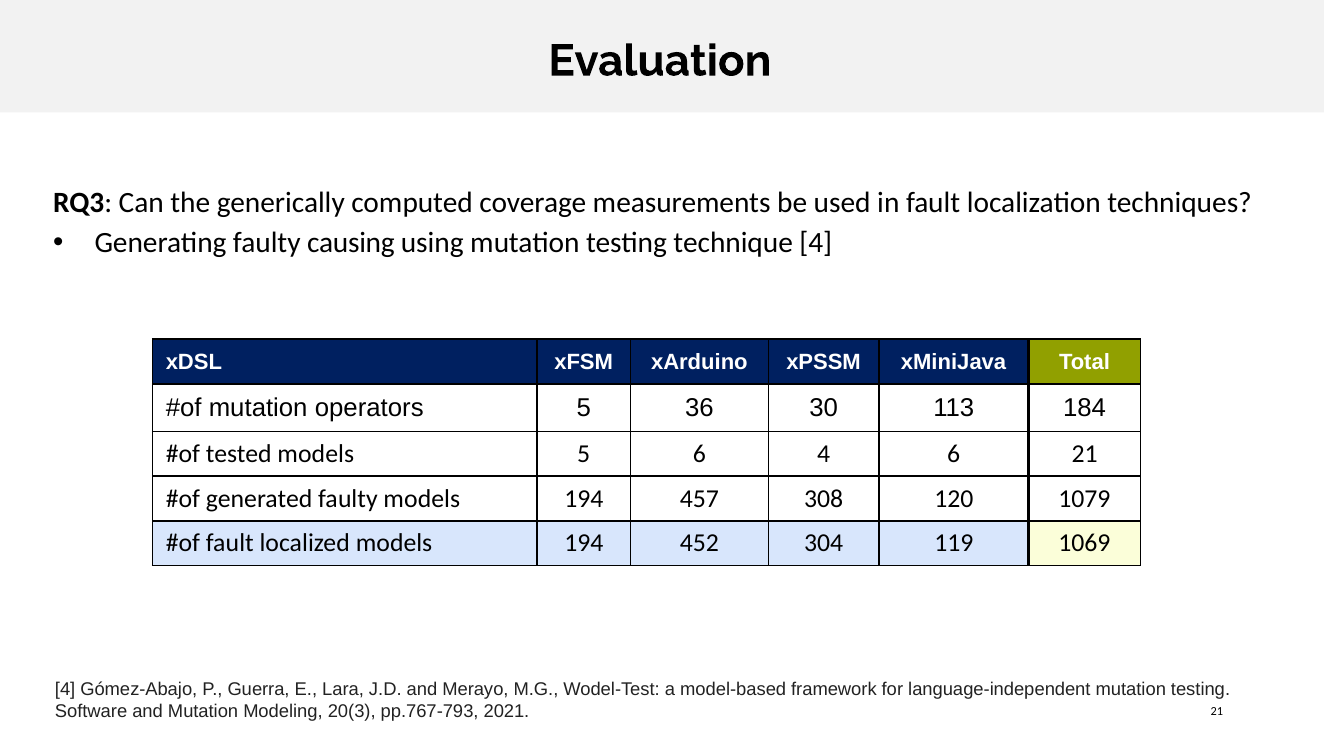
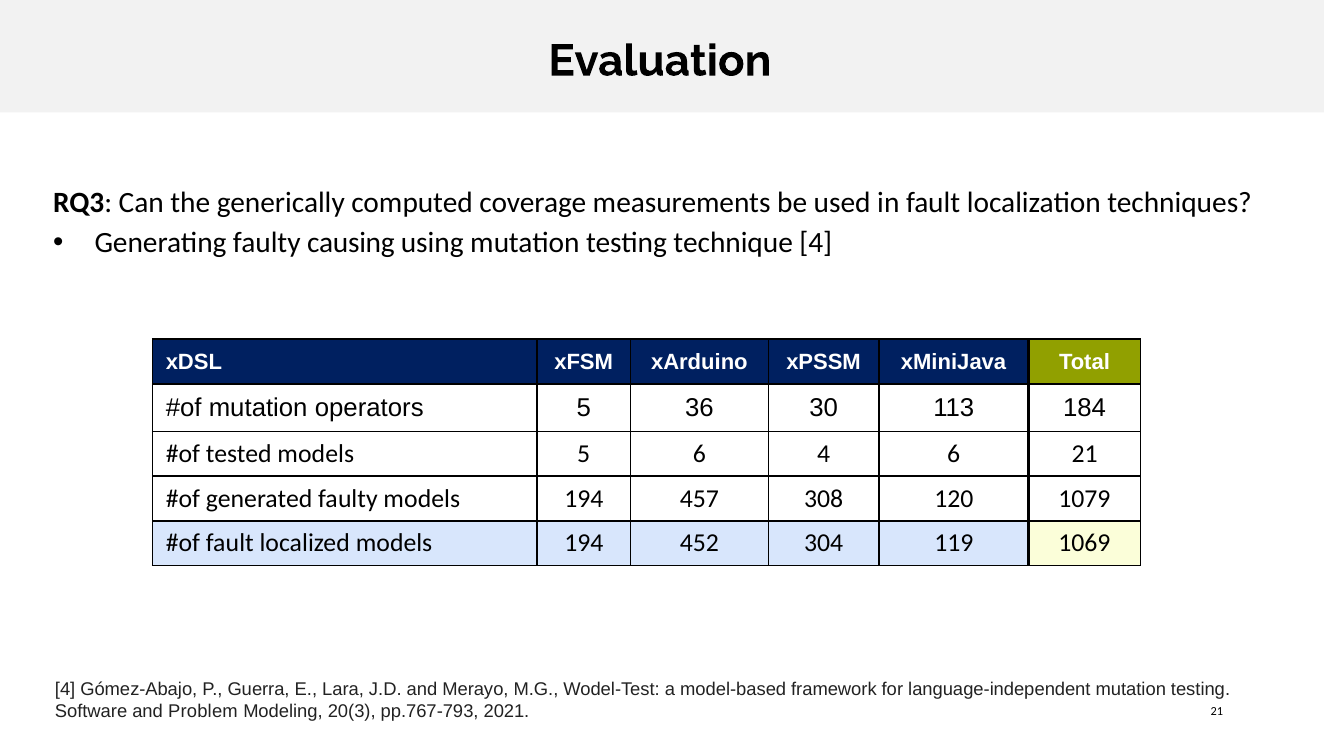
and Mutation: Mutation -> Problem (203, 711)
